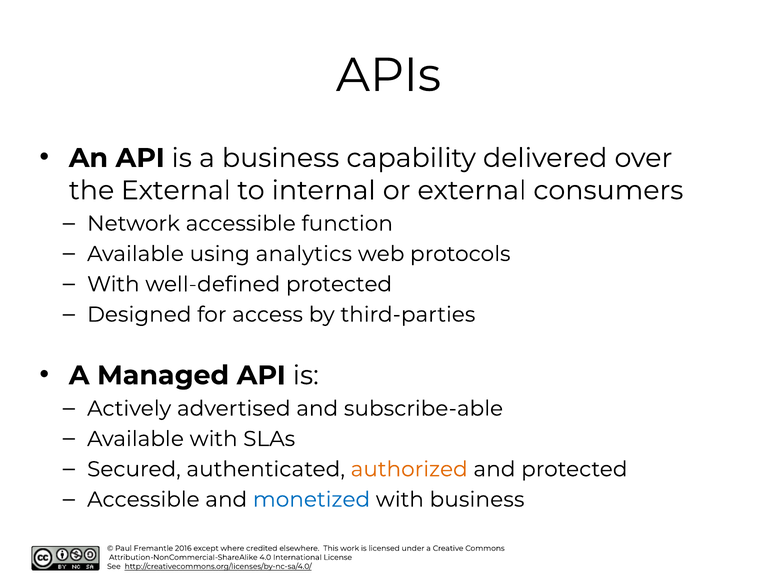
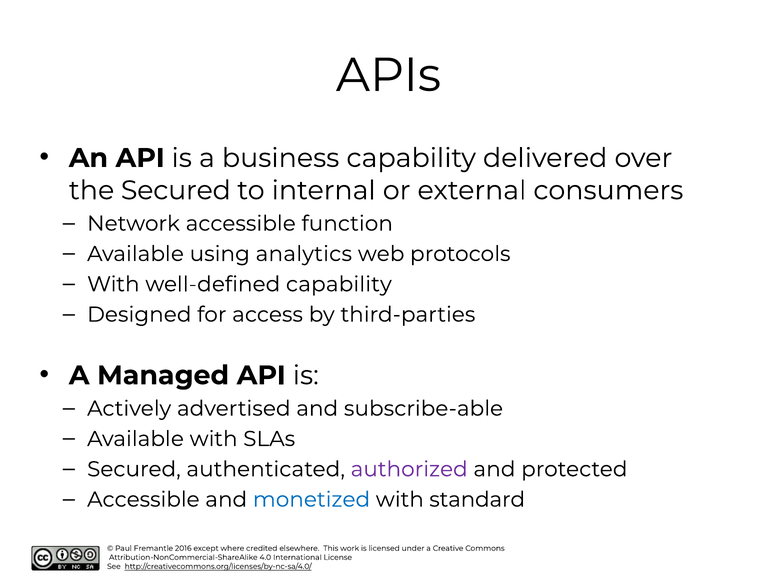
the External: External -> Secured (176, 190)
well-defined protected: protected -> capability (339, 284)
authorized colour: orange -> purple (409, 469)
with business: business -> standard (477, 499)
